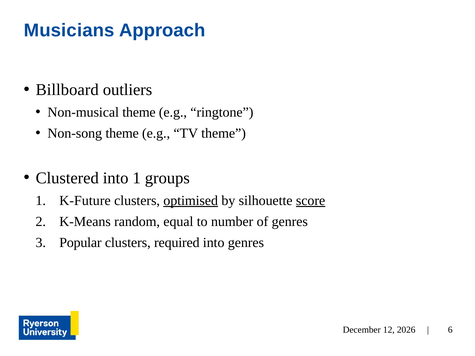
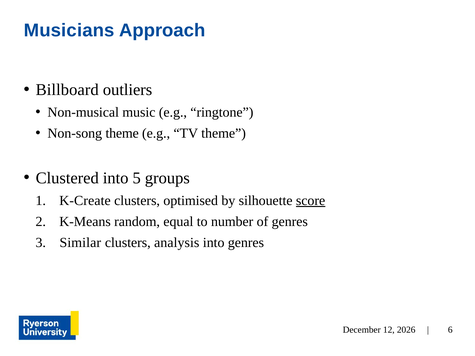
Non-musical theme: theme -> music (139, 112)
into 1: 1 -> 5 (137, 178)
K-Future: K-Future -> K-Create (85, 201)
optimised underline: present -> none (191, 201)
Popular: Popular -> Similar (80, 243)
required: required -> analysis (177, 243)
